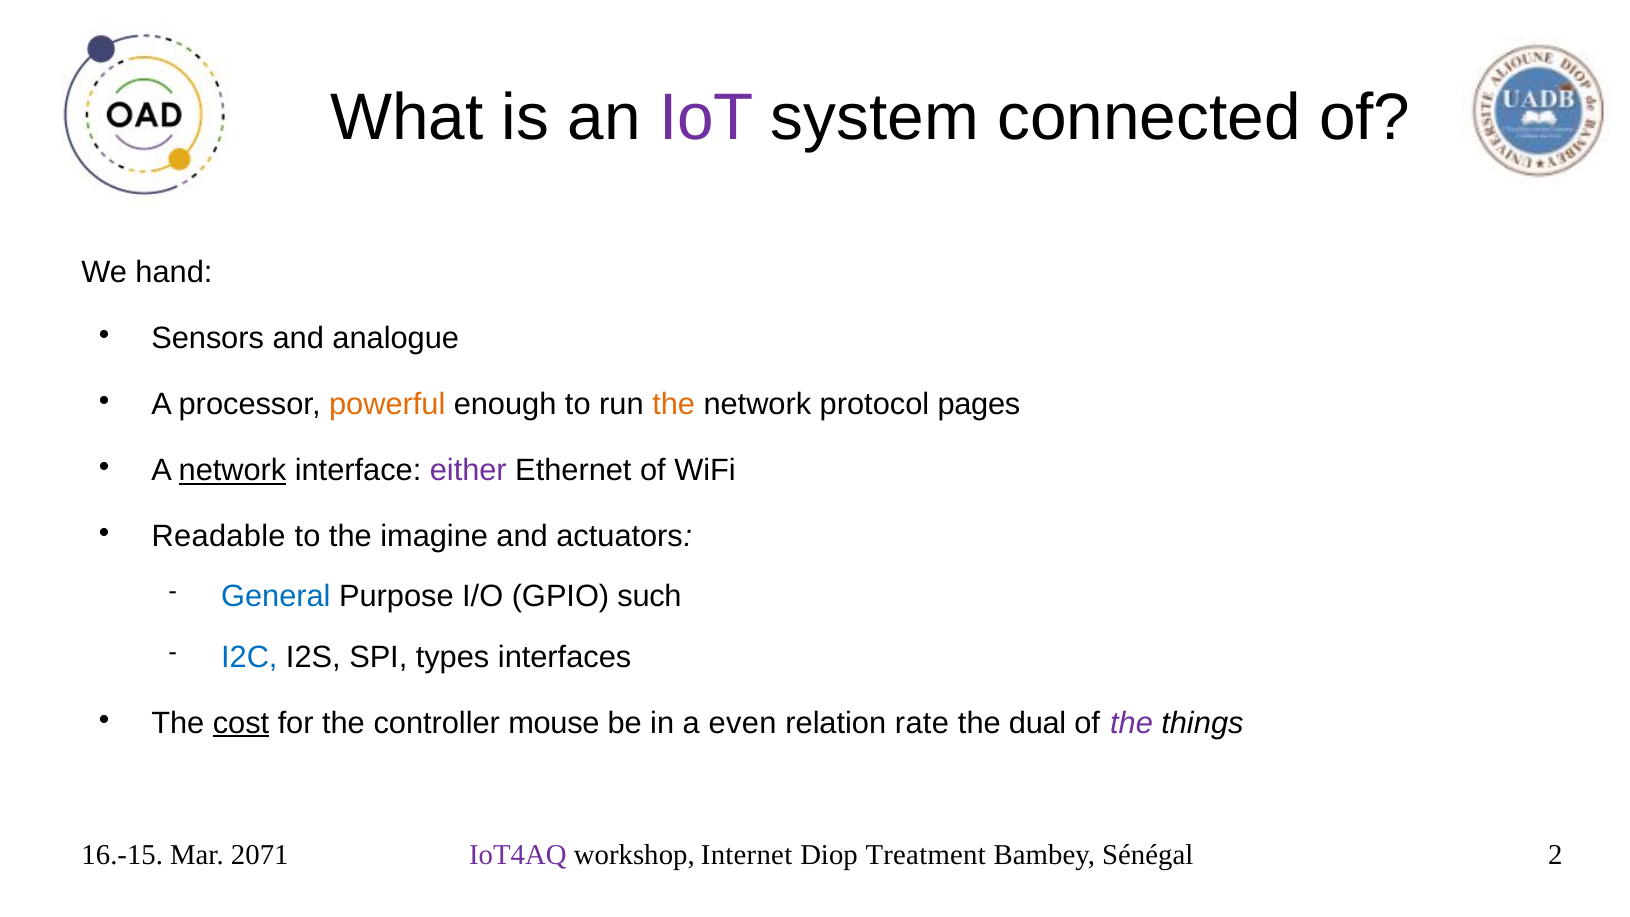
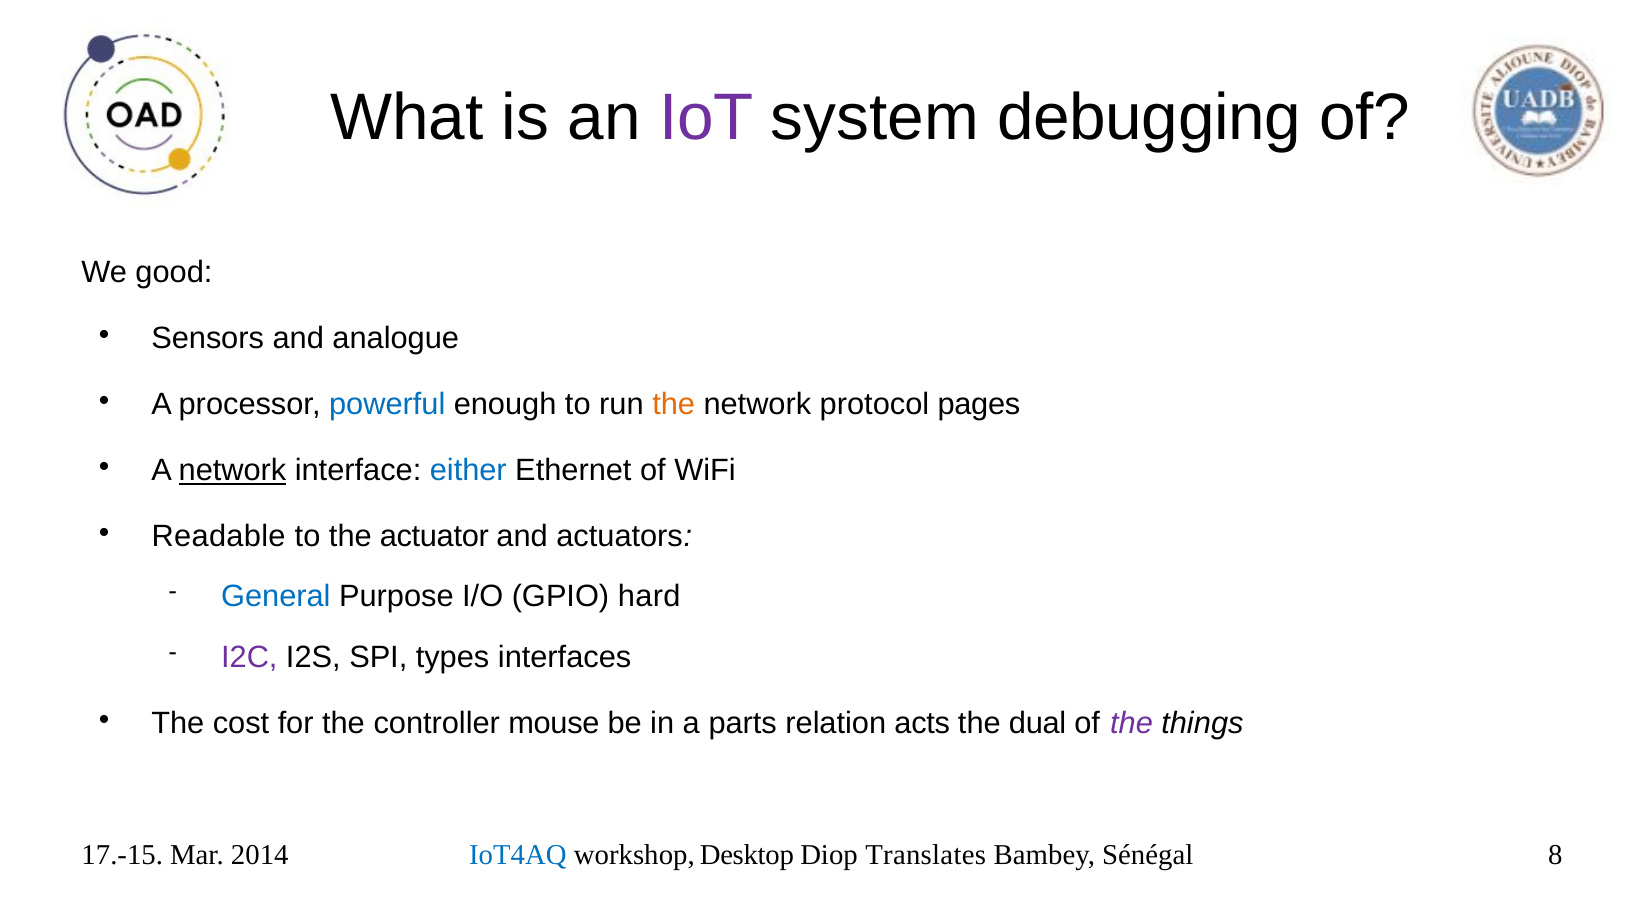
connected: connected -> debugging (1149, 118)
hand: hand -> good (174, 272)
powerful colour: orange -> blue (387, 404)
either colour: purple -> blue (468, 470)
imagine: imagine -> actuator (434, 536)
such: such -> hard (649, 597)
I2C colour: blue -> purple (249, 657)
cost underline: present -> none (241, 723)
even: even -> parts (743, 723)
rate: rate -> acts (922, 723)
16.-15: 16.-15 -> 17.-15 (122, 854)
2071: 2071 -> 2014 (260, 854)
IoT4AQ colour: purple -> blue (518, 854)
Internet: Internet -> Desktop (747, 854)
Treatment: Treatment -> Translates (926, 854)
2: 2 -> 8 (1555, 854)
